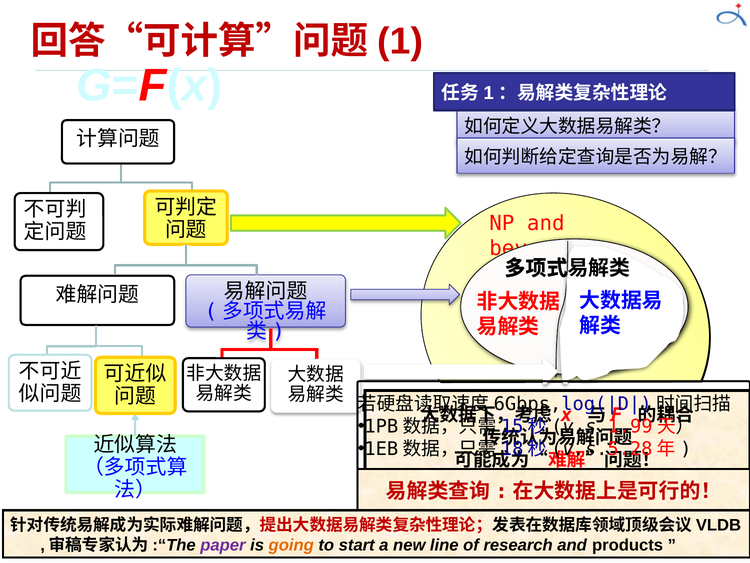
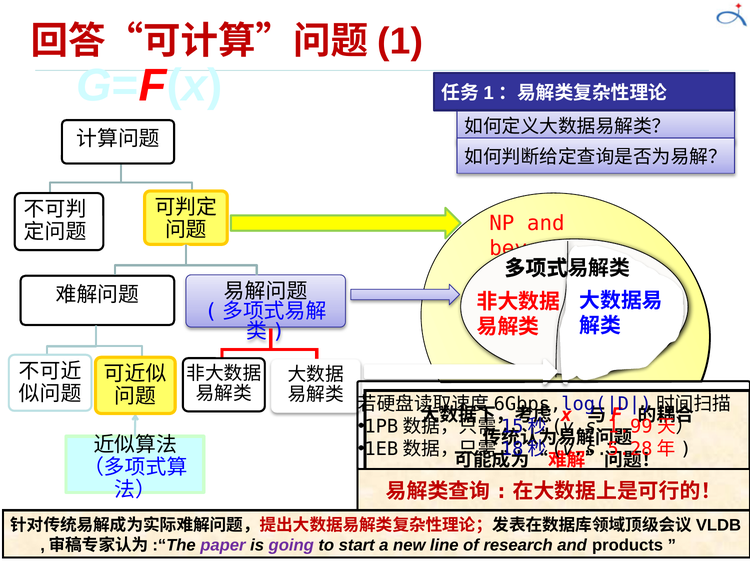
going colour: orange -> purple (291, 545)
